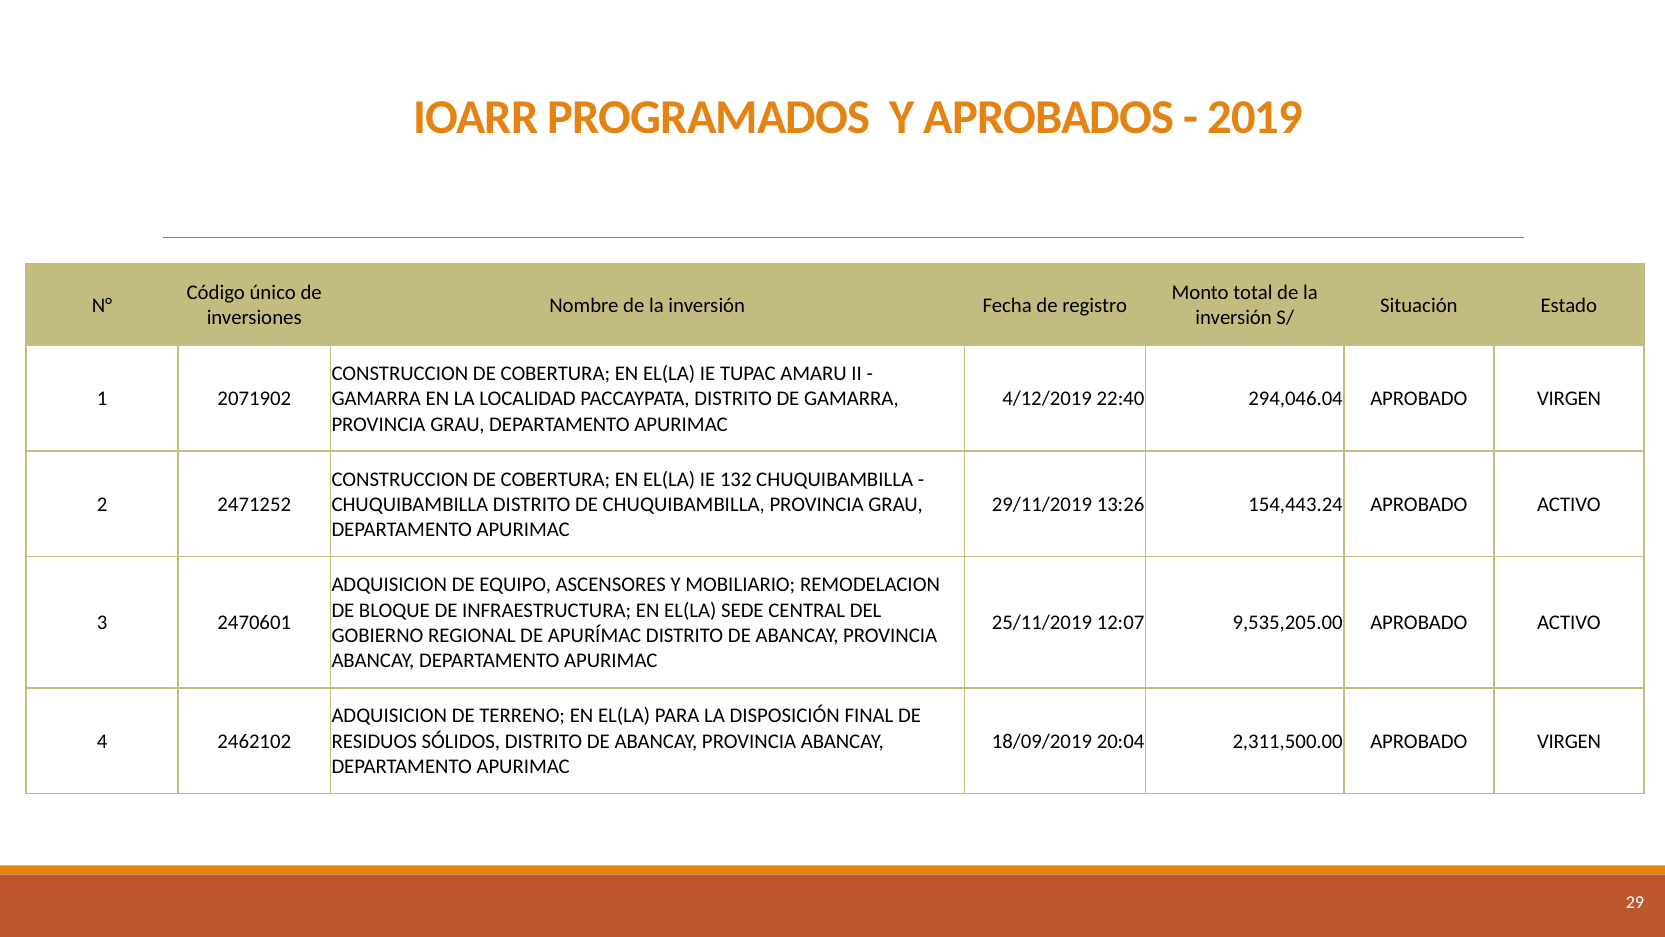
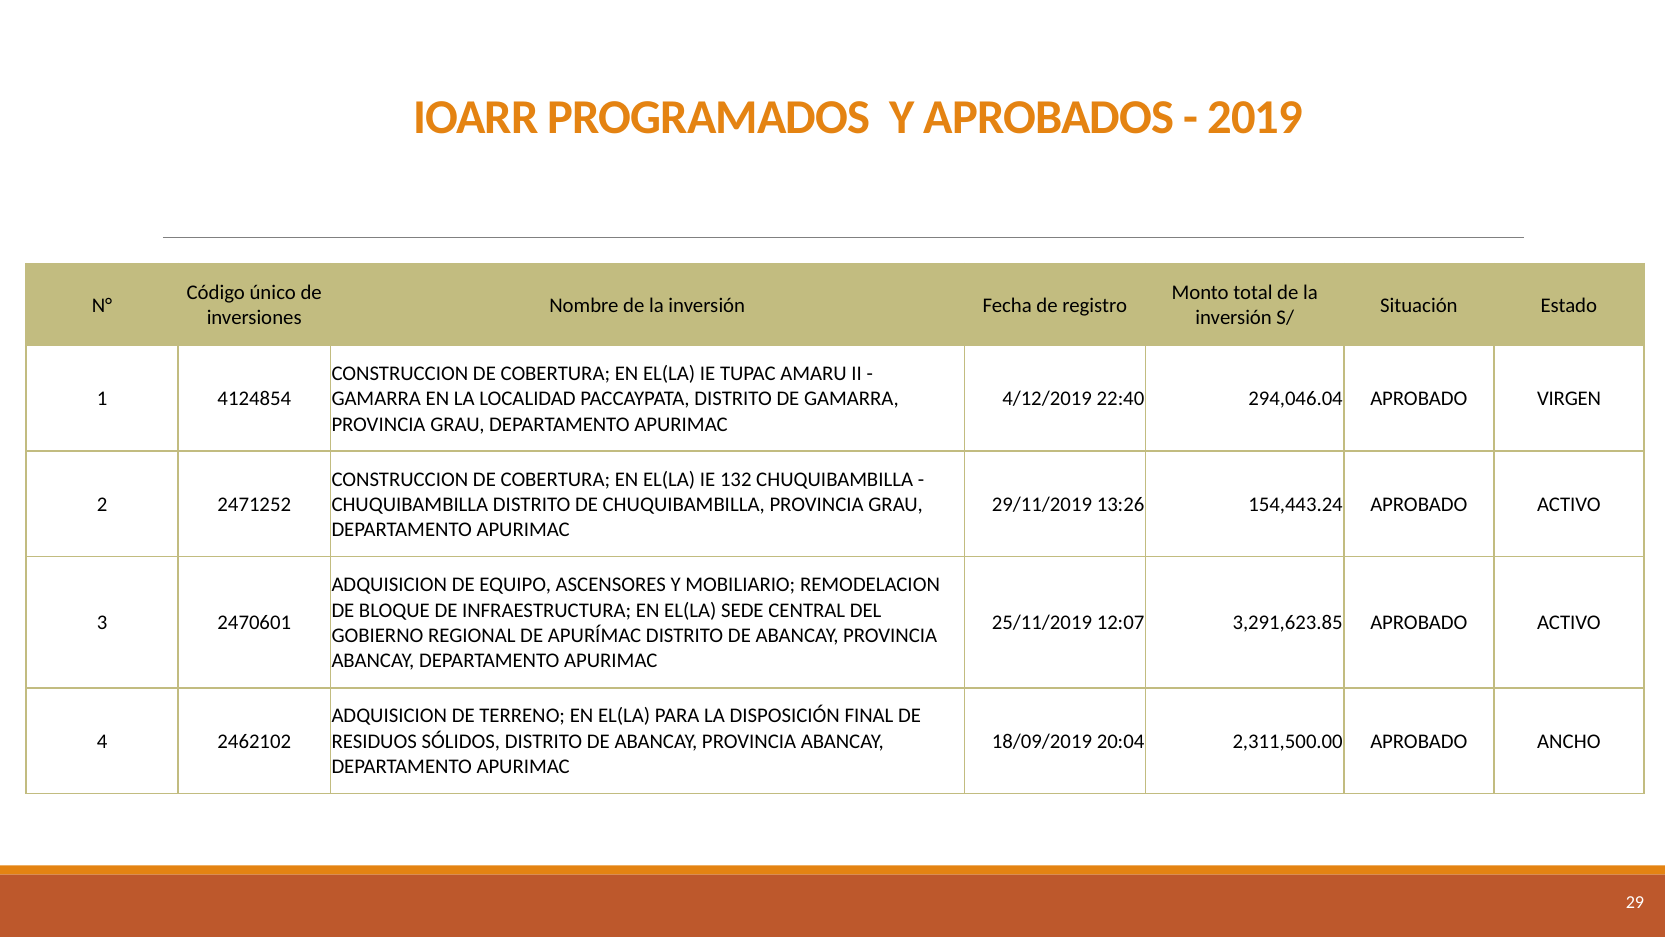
2071902: 2071902 -> 4124854 (254, 399)
9,535,205.00: 9,535,205.00 -> 3,291,623.85 (1288, 623)
2,311,500.00 APROBADO VIRGEN: VIRGEN -> ANCHO (1569, 741)
